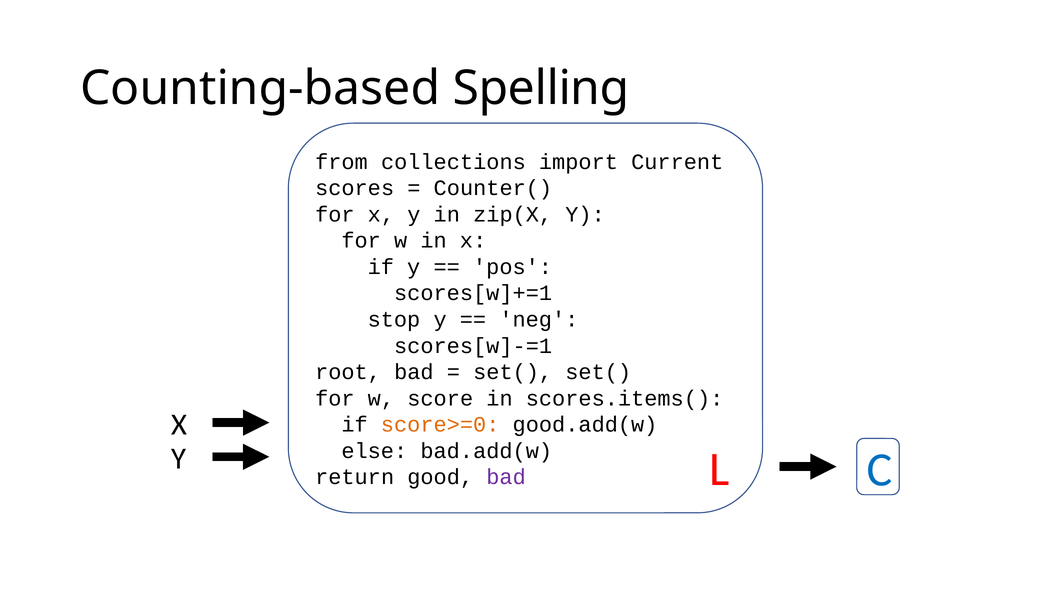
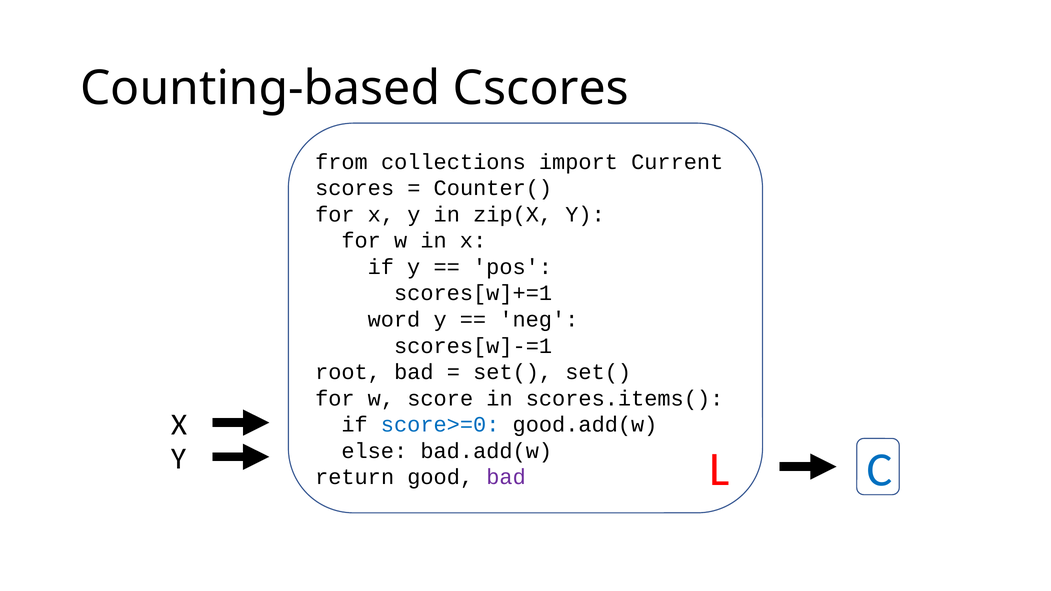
Spelling: Spelling -> Cscores (541, 88)
stop: stop -> word (394, 320)
score>=0 colour: orange -> blue (440, 425)
